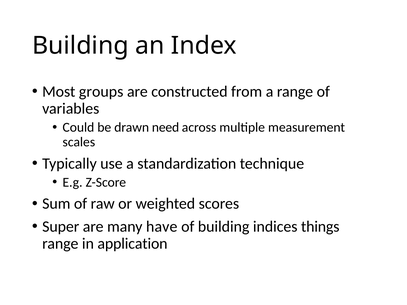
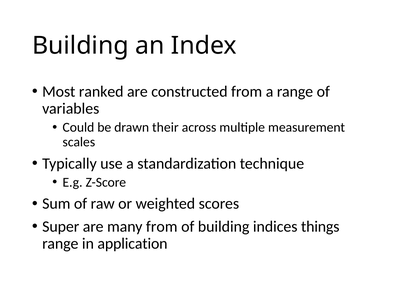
groups: groups -> ranked (101, 92)
need: need -> their (165, 128)
many have: have -> from (162, 227)
